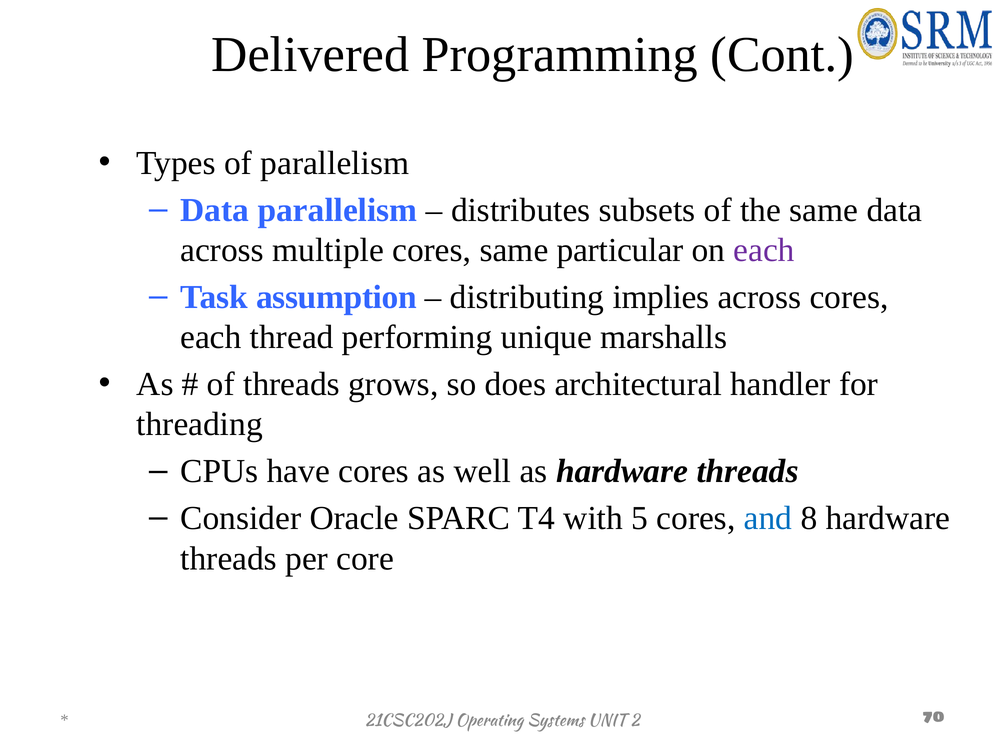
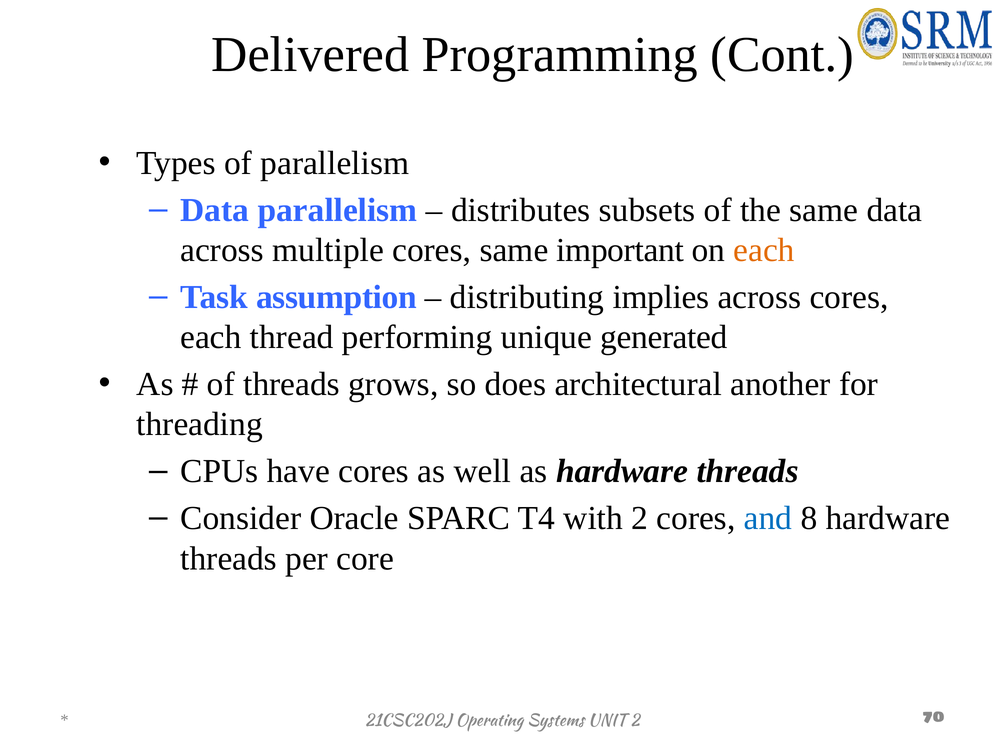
particular: particular -> important (620, 250)
each colour: purple -> orange (764, 250)
marshalls: marshalls -> generated (664, 337)
handler: handler -> another (780, 384)
with 5: 5 -> 2 (640, 518)
